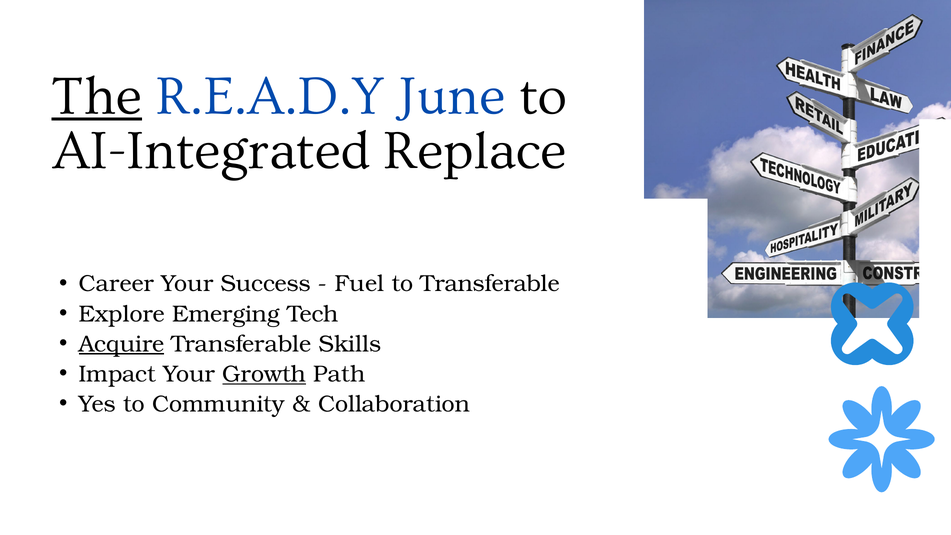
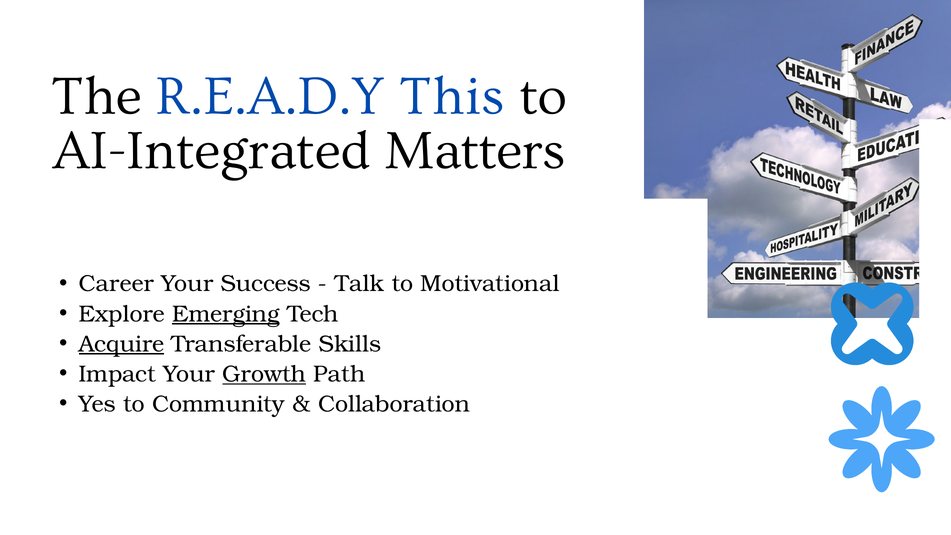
The underline: present -> none (97, 96)
June: June -> This (452, 96)
Replace: Replace -> Matters (475, 150)
Fuel: Fuel -> Talk (359, 284)
to Transferable: Transferable -> Motivational (490, 284)
Emerging underline: none -> present (226, 314)
